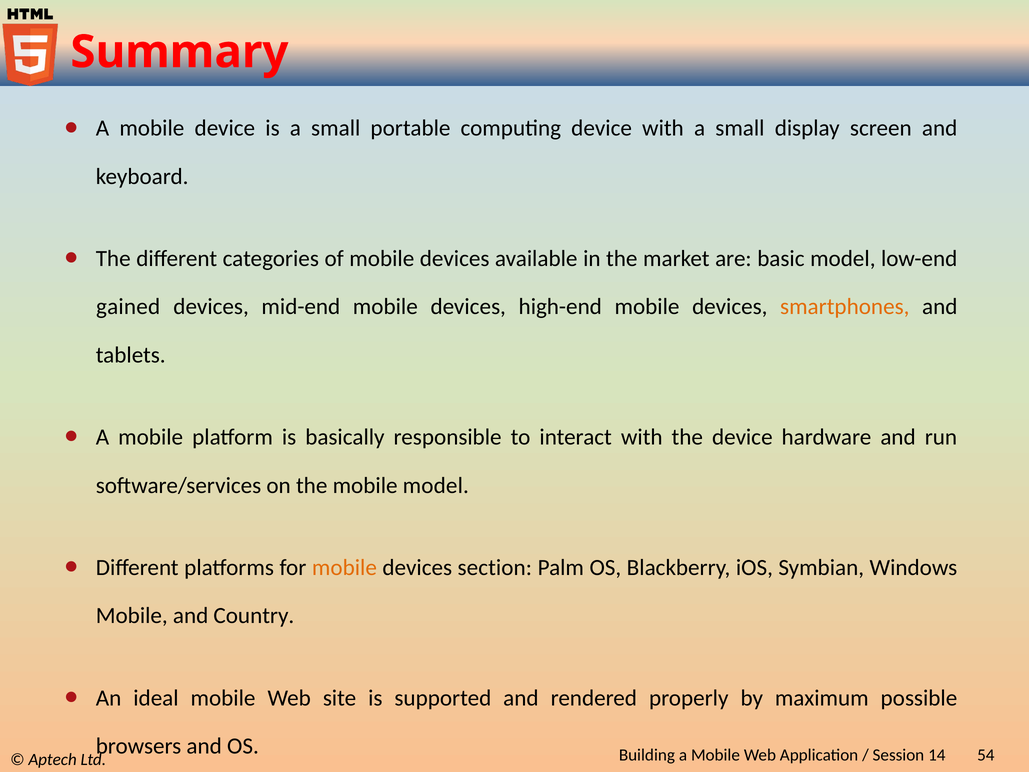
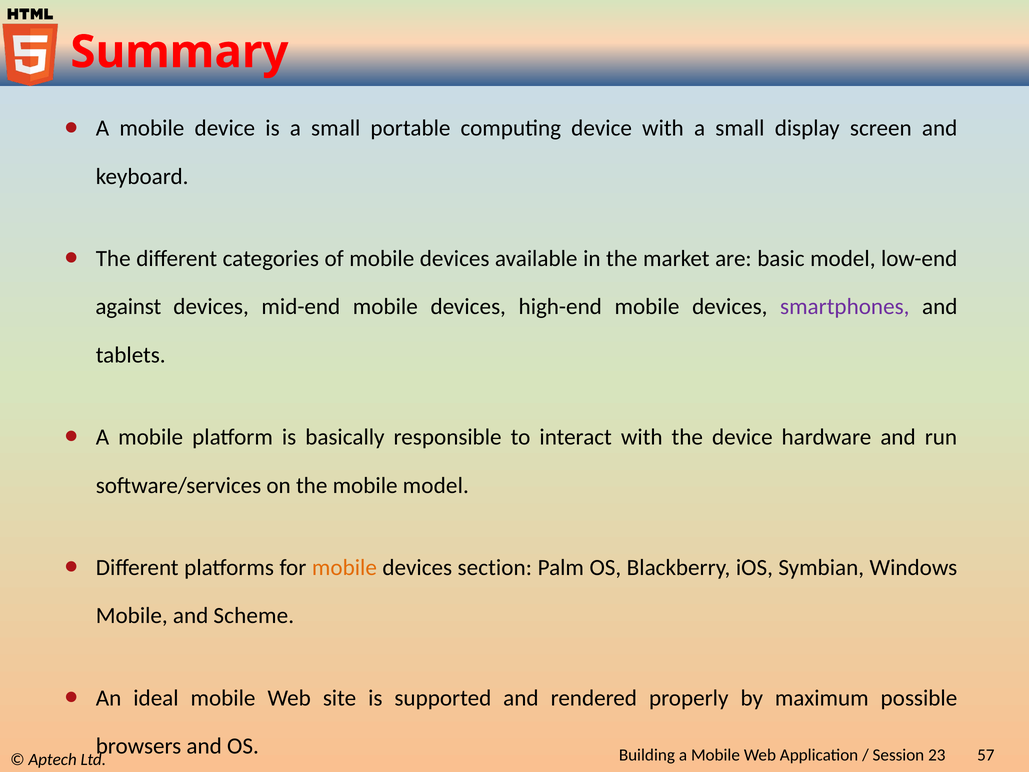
gained: gained -> against (128, 307)
smartphones colour: orange -> purple (845, 307)
Country: Country -> Scheme (254, 616)
14: 14 -> 23 (937, 755)
54: 54 -> 57 (986, 755)
